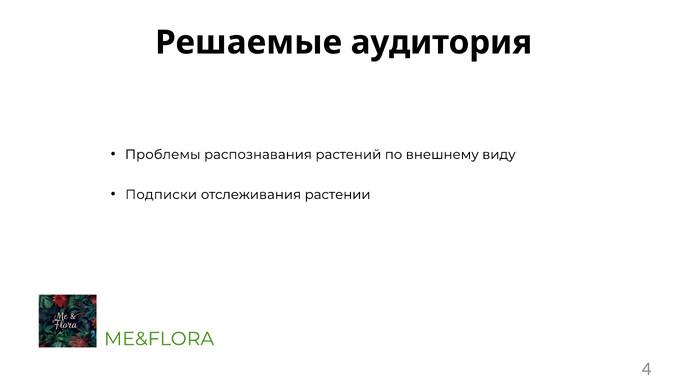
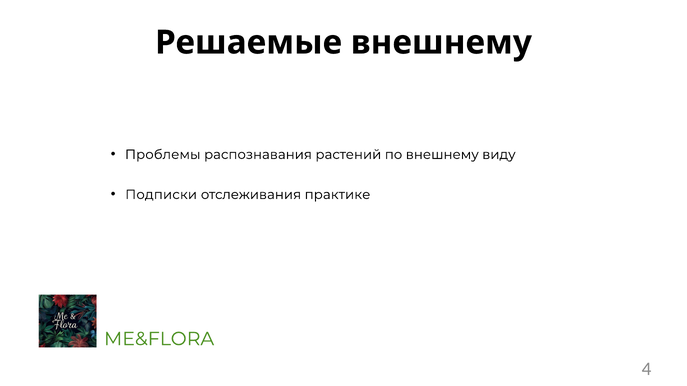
Решаемые аудитория: аудитория -> внешнему (441, 43)
растении: растении -> практике (337, 195)
